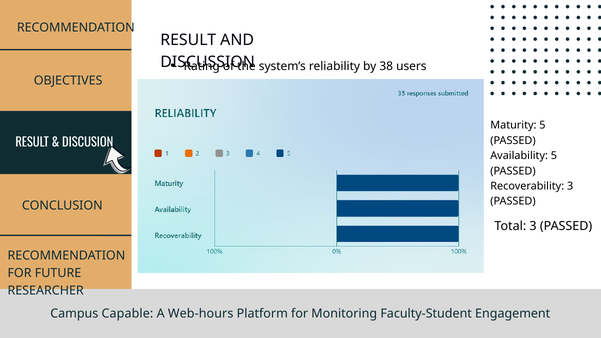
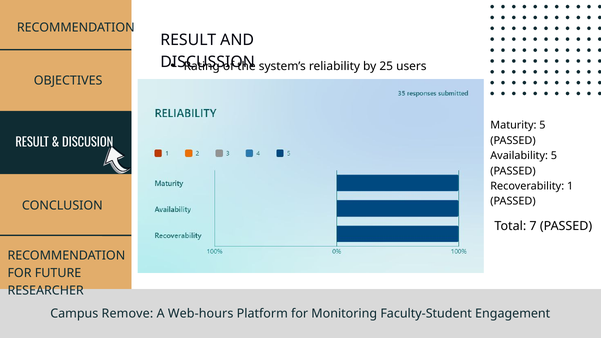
38: 38 -> 25 (386, 66)
Recoverability 3: 3 -> 1 (570, 186)
Total 3: 3 -> 7 (533, 226)
Capable: Capable -> Remove (127, 313)
